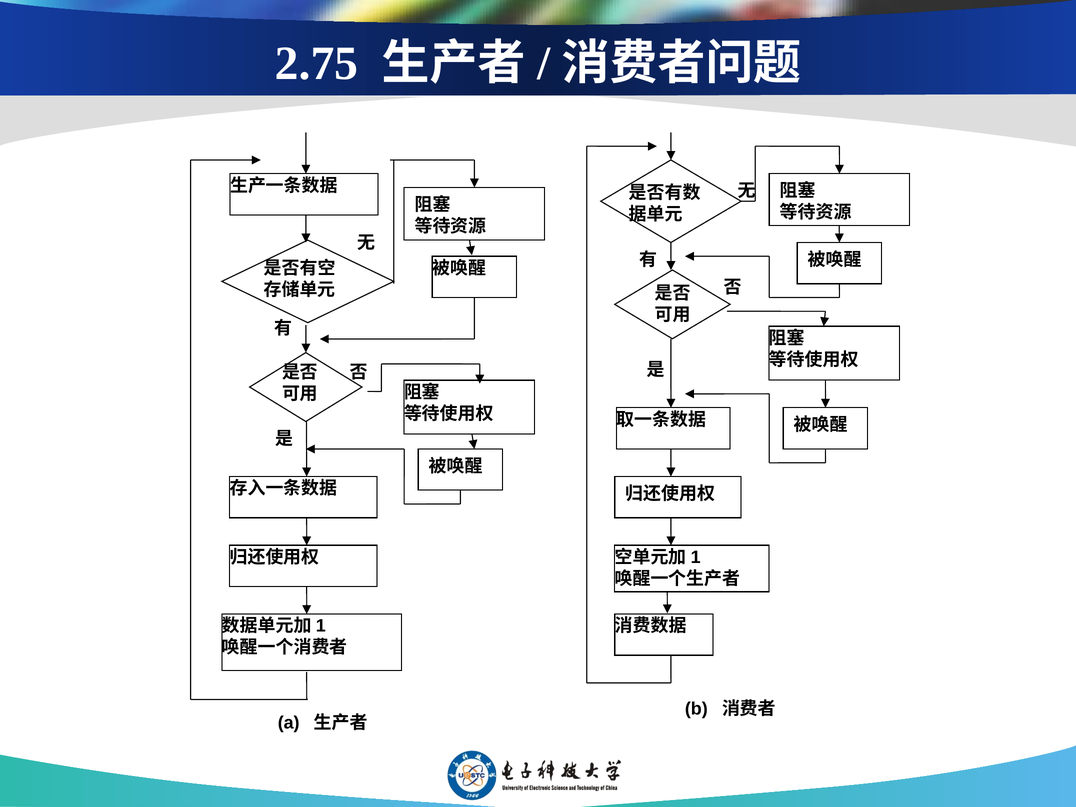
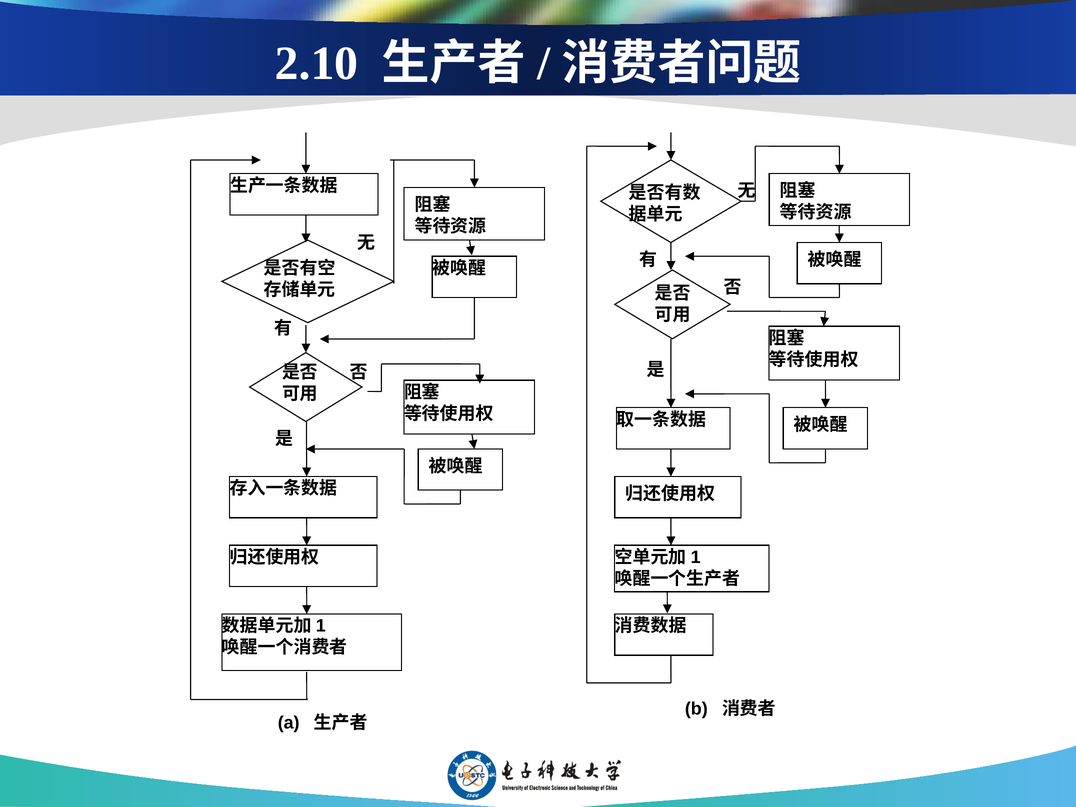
2.75: 2.75 -> 2.10 (317, 64)
